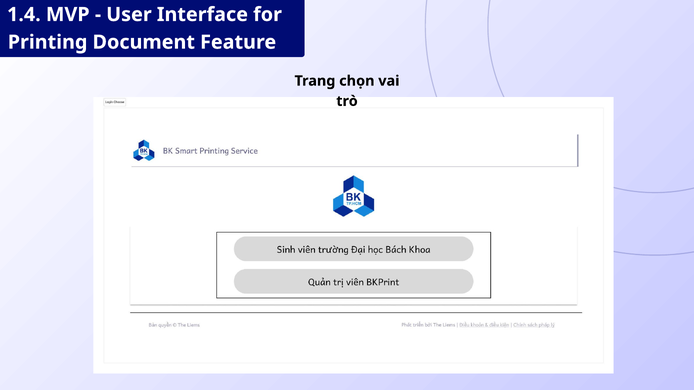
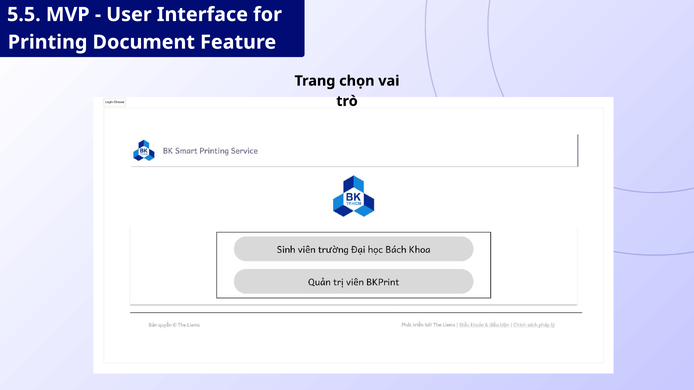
1.4: 1.4 -> 5.5 (24, 15)
